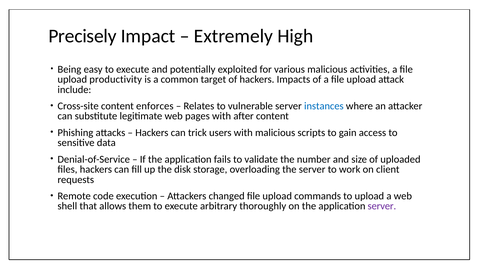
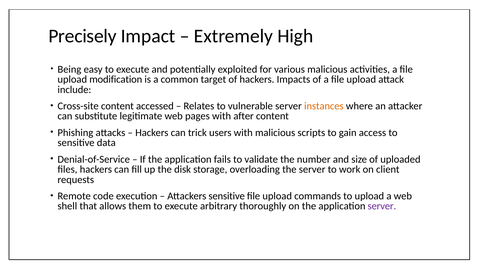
productivity: productivity -> modification (116, 80)
enforces: enforces -> accessed (155, 106)
instances colour: blue -> orange (324, 106)
Attackers changed: changed -> sensitive (227, 196)
